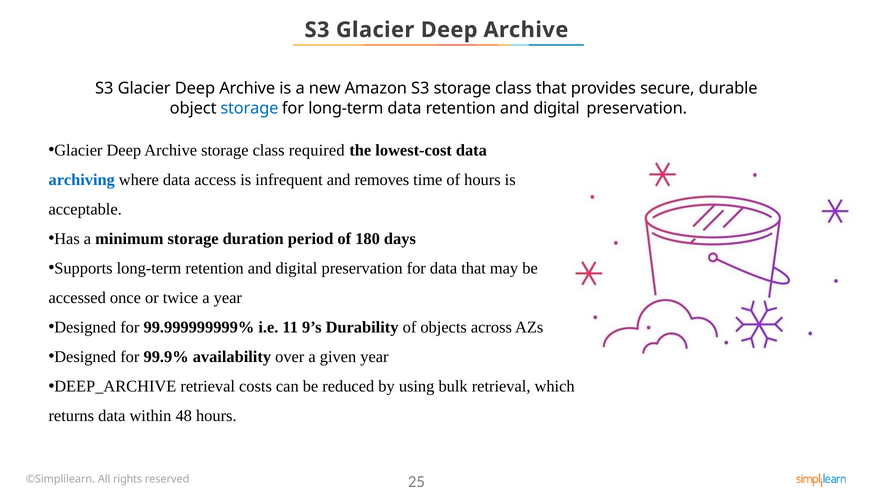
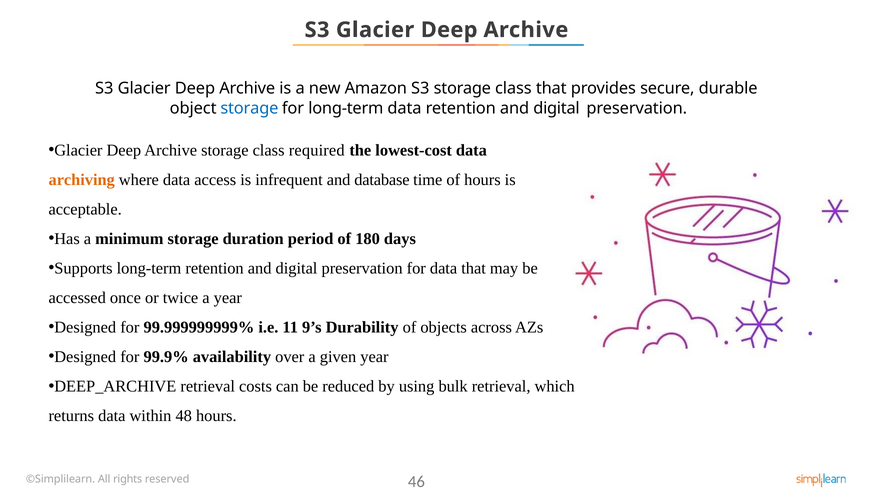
archiving colour: blue -> orange (82, 180)
removes: removes -> database (382, 180)
25: 25 -> 46 (416, 482)
